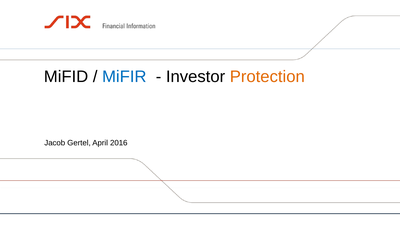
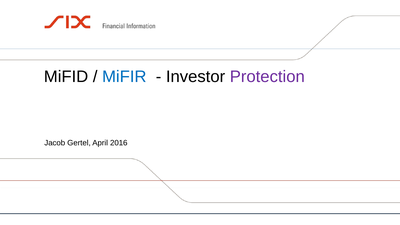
Protection colour: orange -> purple (267, 77)
